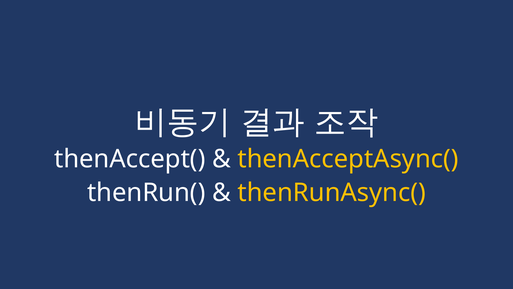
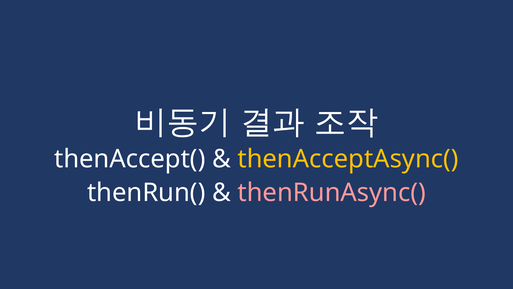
thenRunAsync( colour: yellow -> pink (332, 192)
